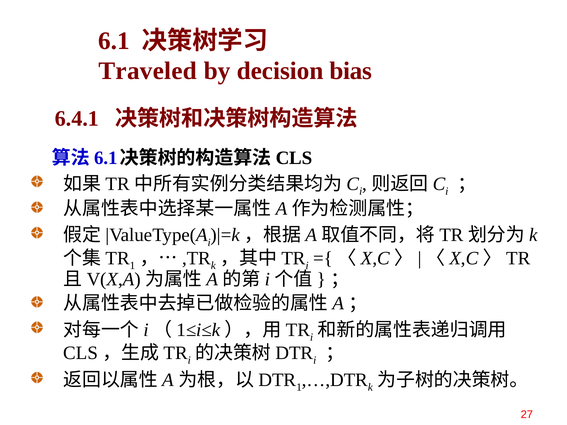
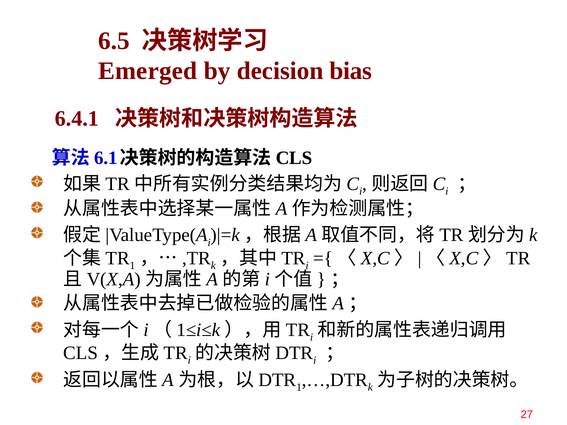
6.1: 6.1 -> 6.5 (114, 41)
Traveled: Traveled -> Emerged (148, 71)
